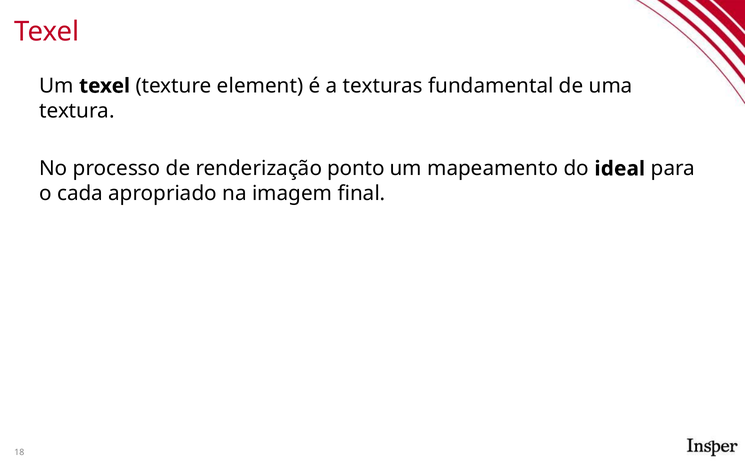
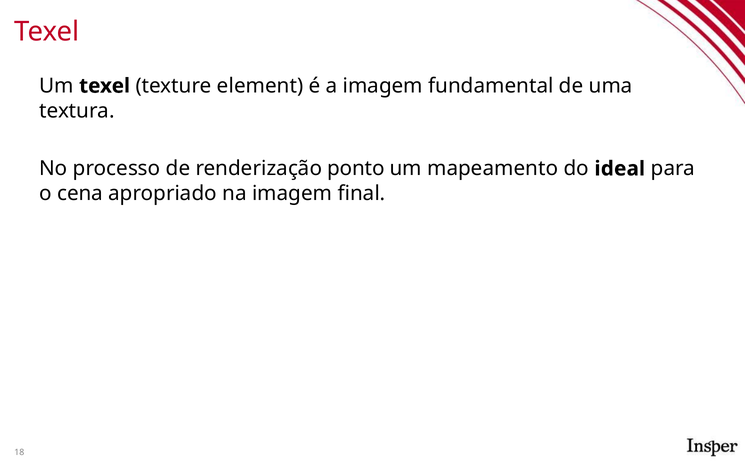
a texturas: texturas -> imagem (383, 86)
cada: cada -> cena (80, 194)
